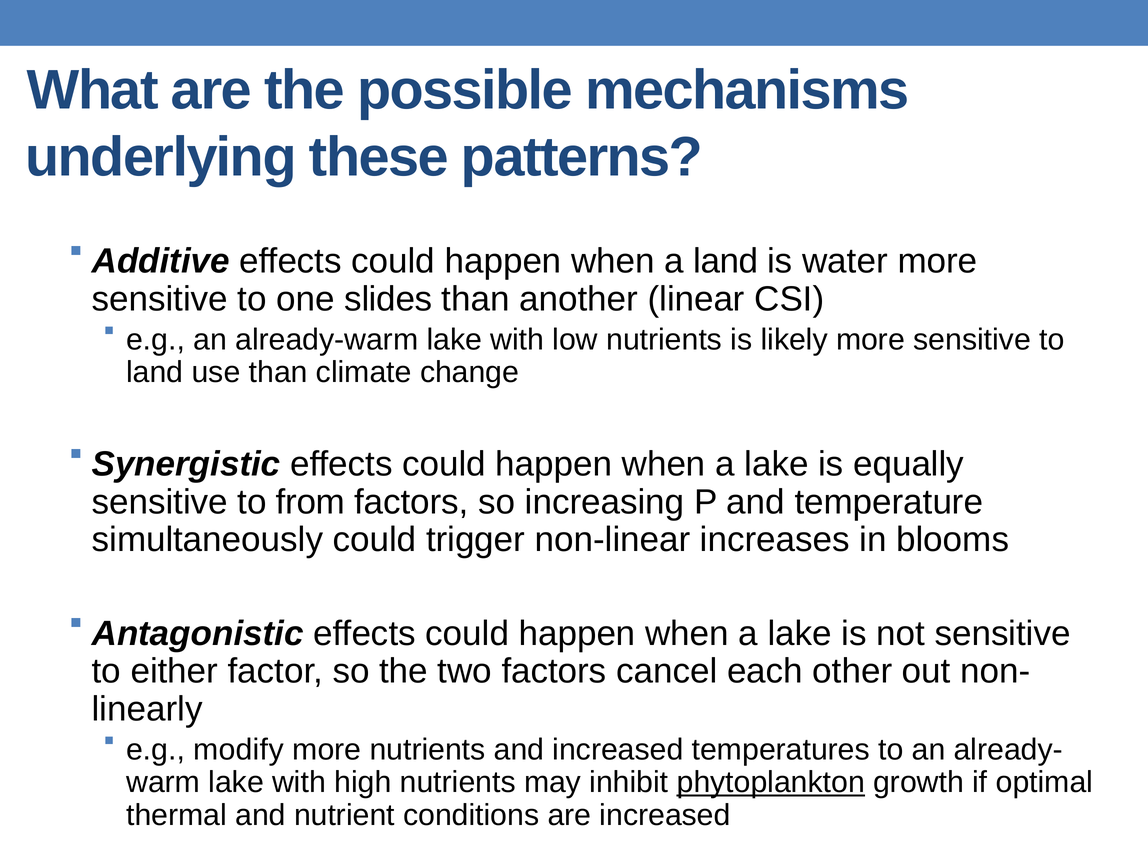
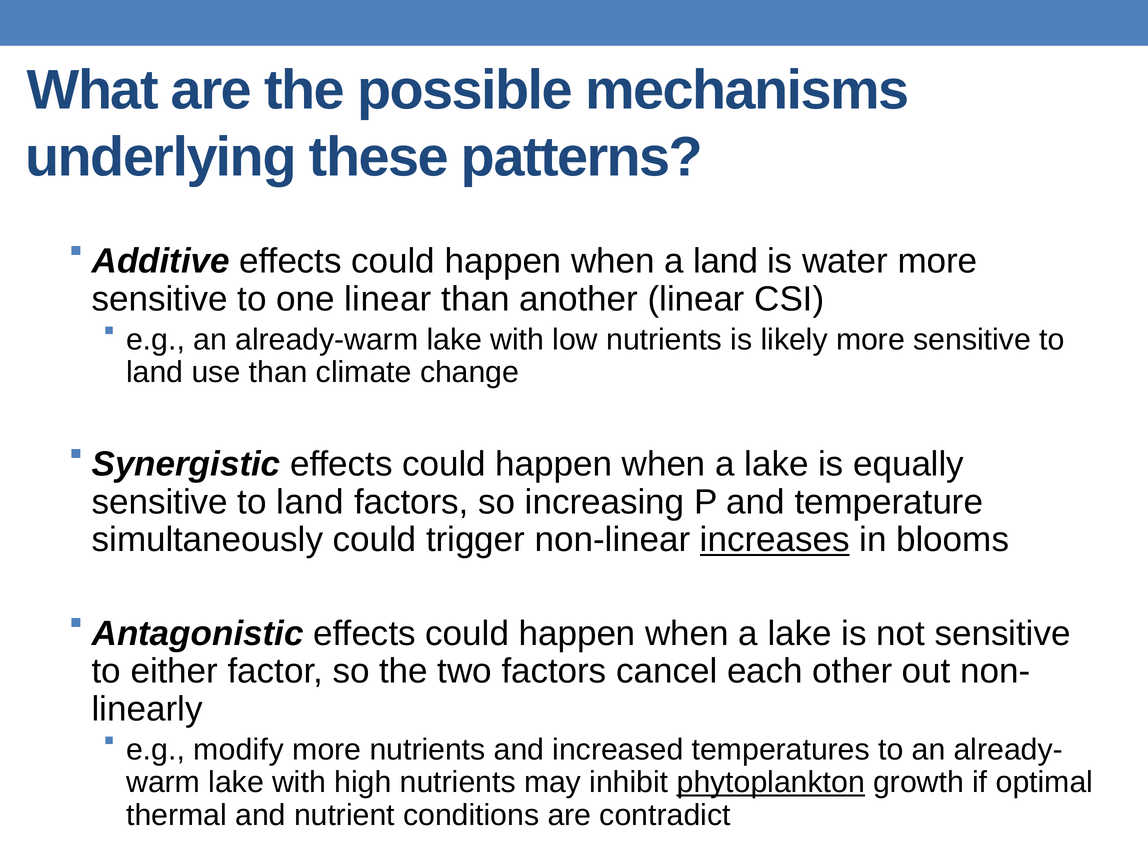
one slides: slides -> linear (388, 299)
from: from -> land (310, 502)
increases underline: none -> present (775, 540)
are increased: increased -> contradict (665, 815)
